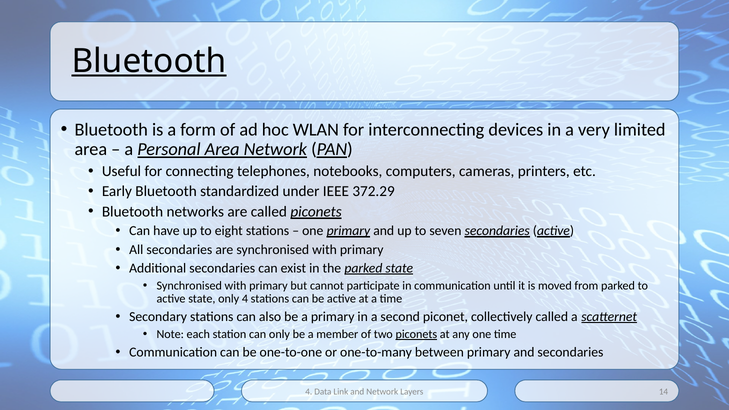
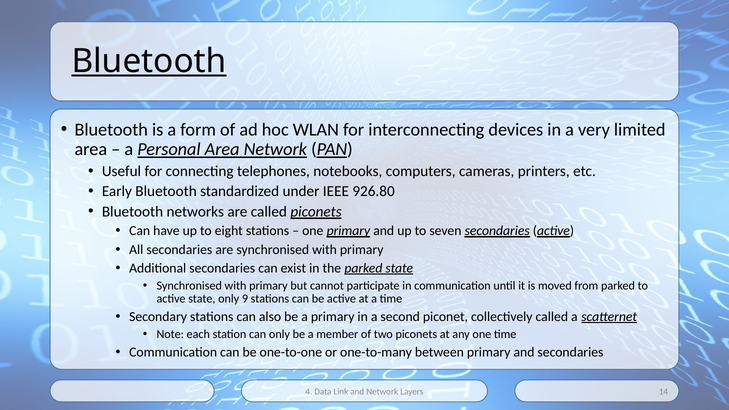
372.29: 372.29 -> 926.80 (374, 191)
only 4: 4 -> 9 (245, 299)
piconets underline: present -> none (416, 334)
